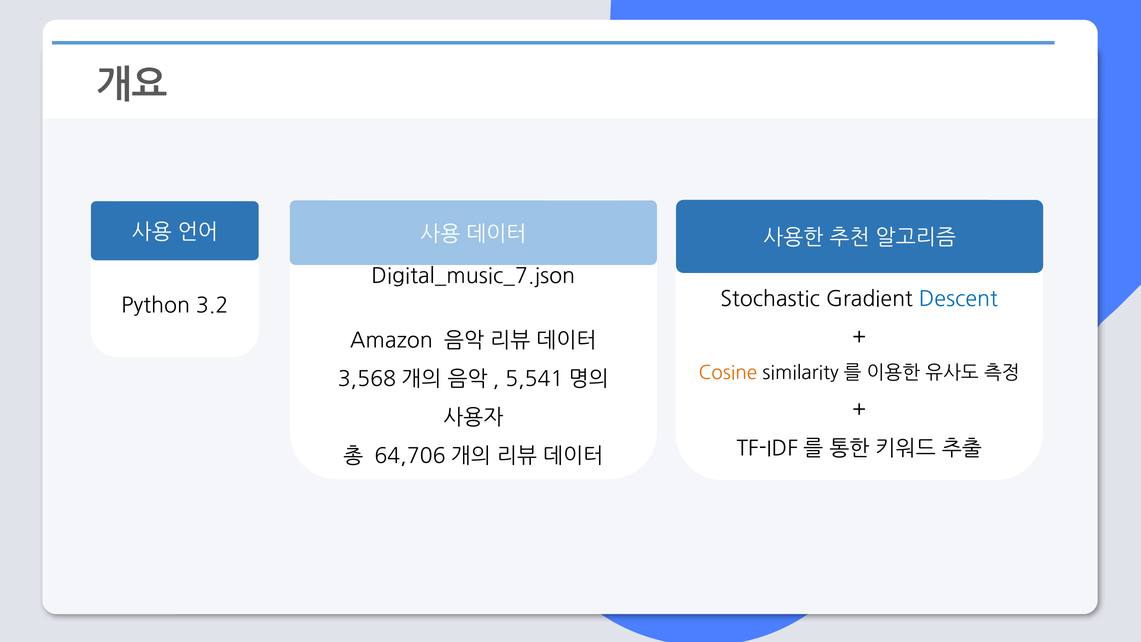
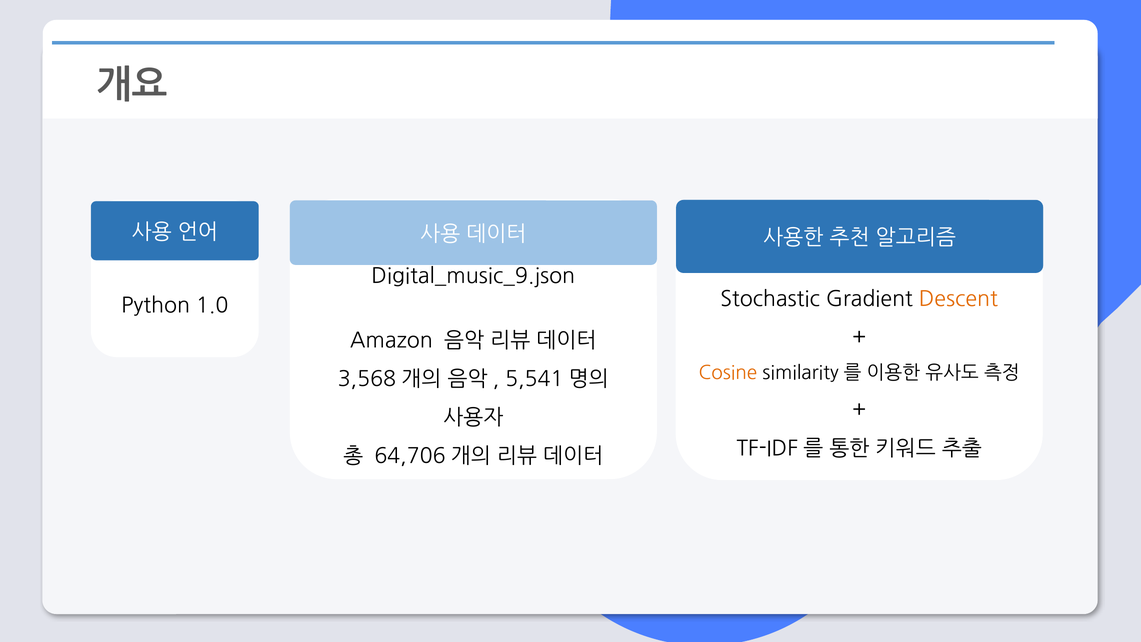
Digital_music_7.json: Digital_music_7.json -> Digital_music_9.json (473, 276)
Descent colour: blue -> orange (958, 299)
3.2: 3.2 -> 1.0 (212, 306)
